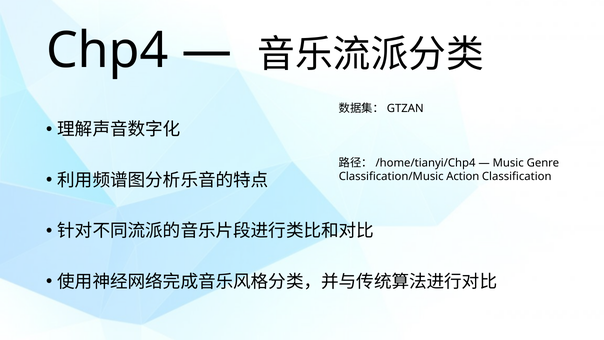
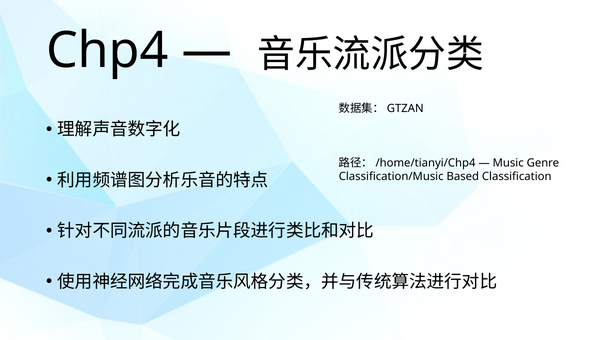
Action: Action -> Based (463, 176)
